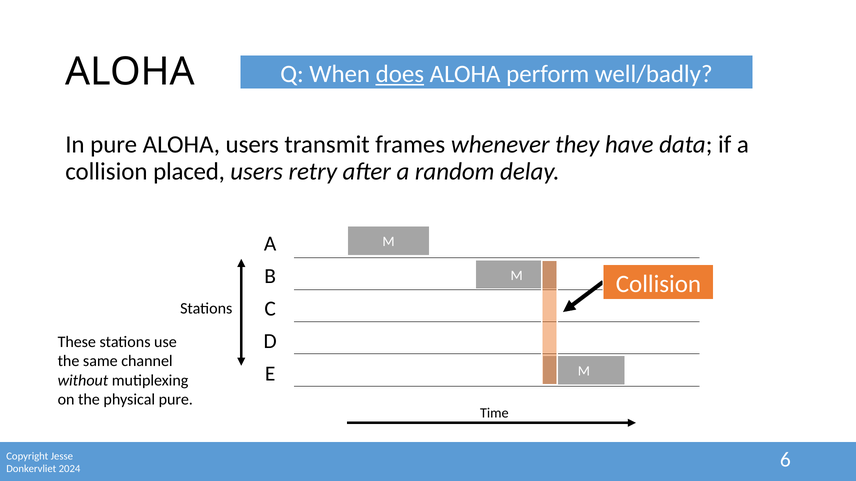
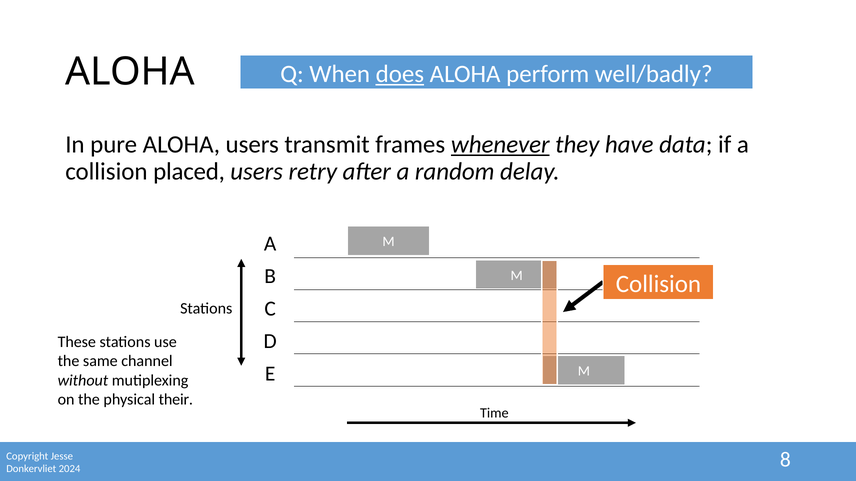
whenever underline: none -> present (500, 145)
physical pure: pure -> their (176, 400)
6: 6 -> 8 (785, 460)
